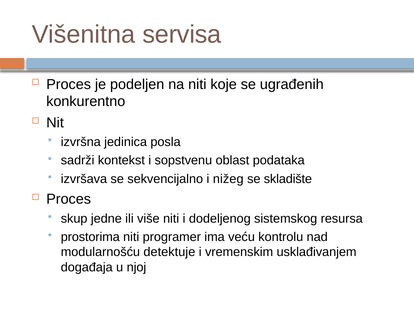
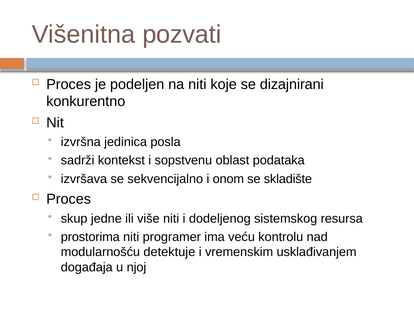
servisa: servisa -> pozvati (182, 35)
ugrađenih: ugrađenih -> dizajnirani (292, 84)
nižeg: nižeg -> onom (228, 179)
